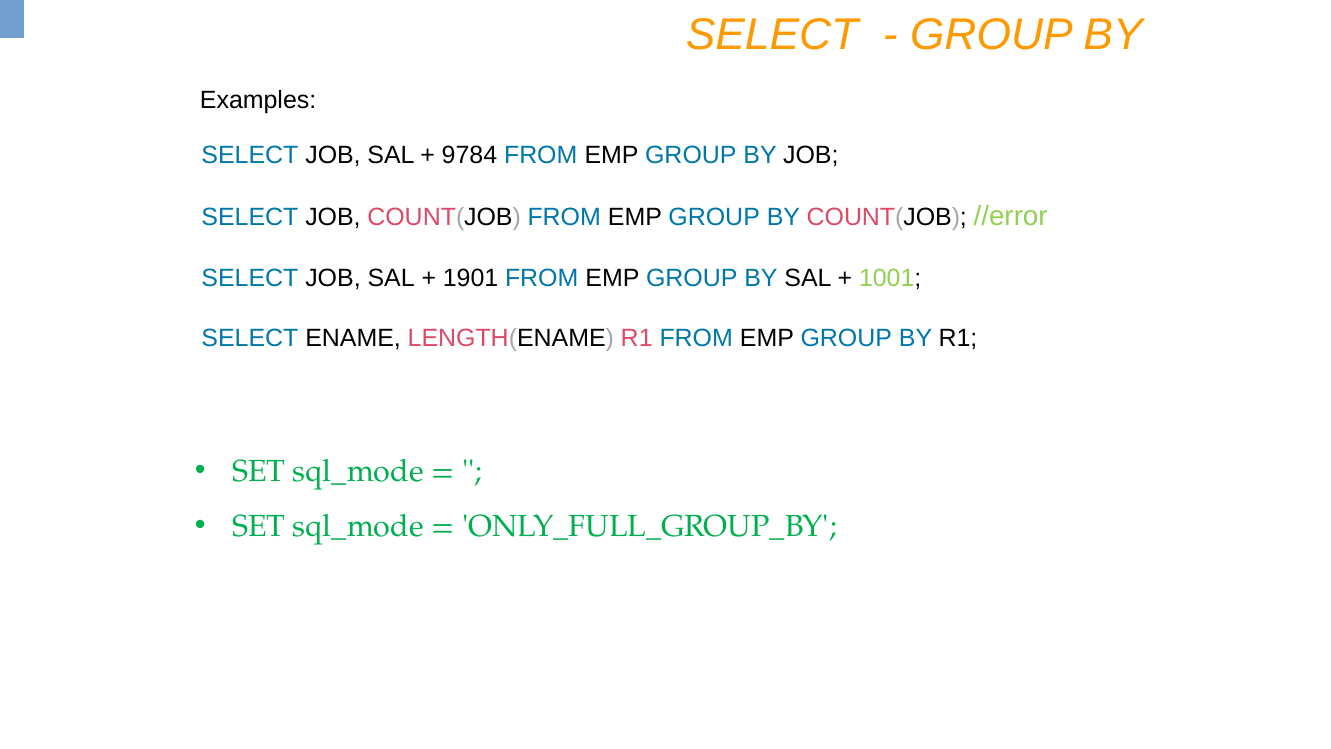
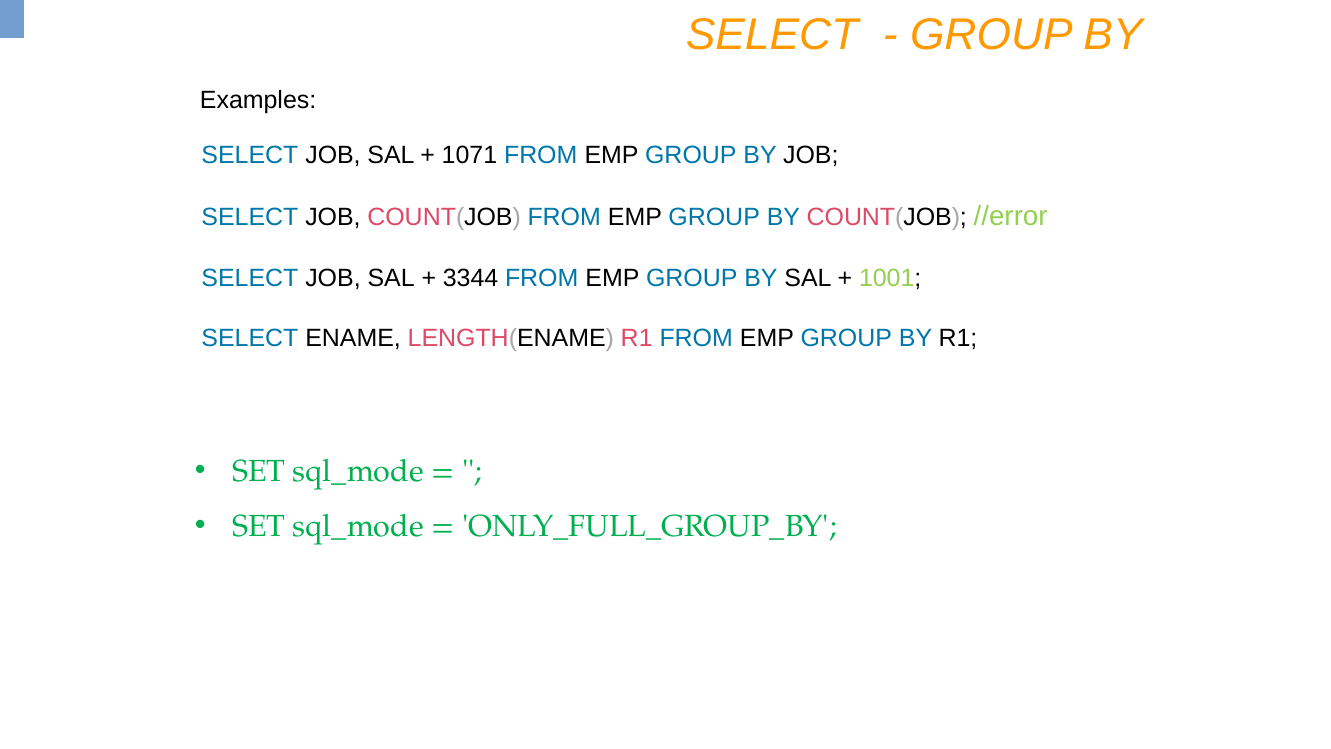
9784: 9784 -> 1071 (469, 155)
1901: 1901 -> 3344 (471, 278)
